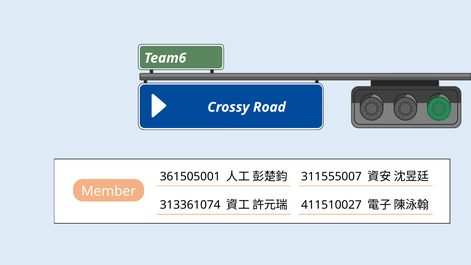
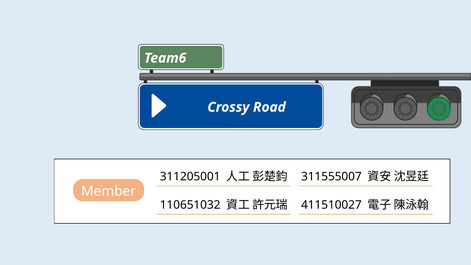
361505001: 361505001 -> 311205001 (190, 177)
313361074: 313361074 -> 110651032 (190, 205)
